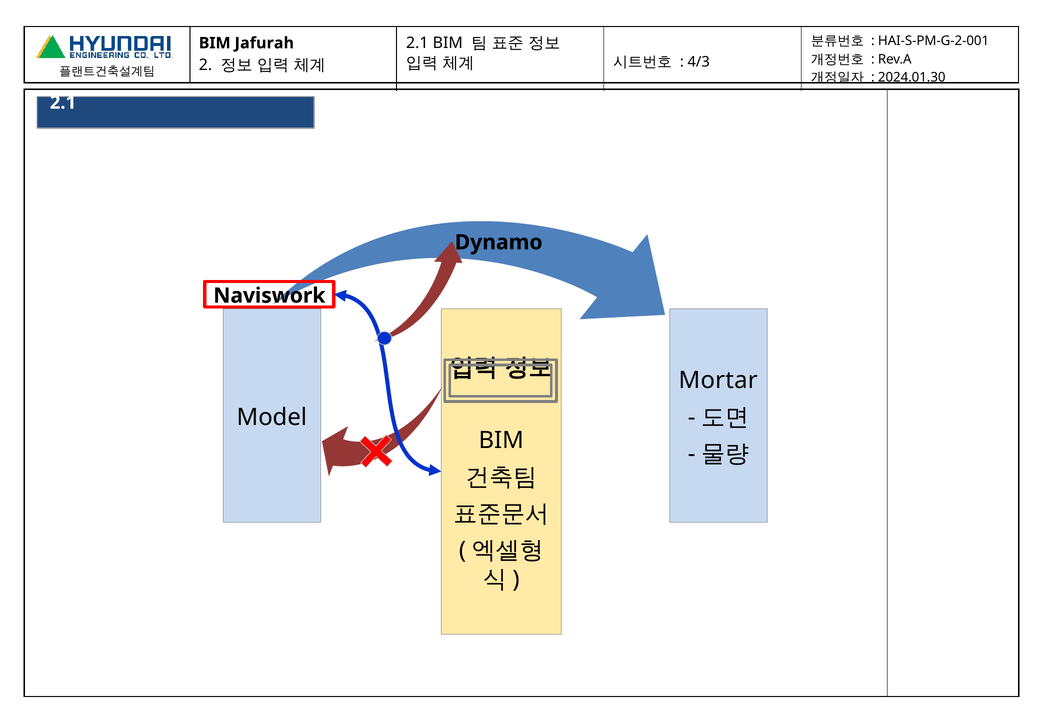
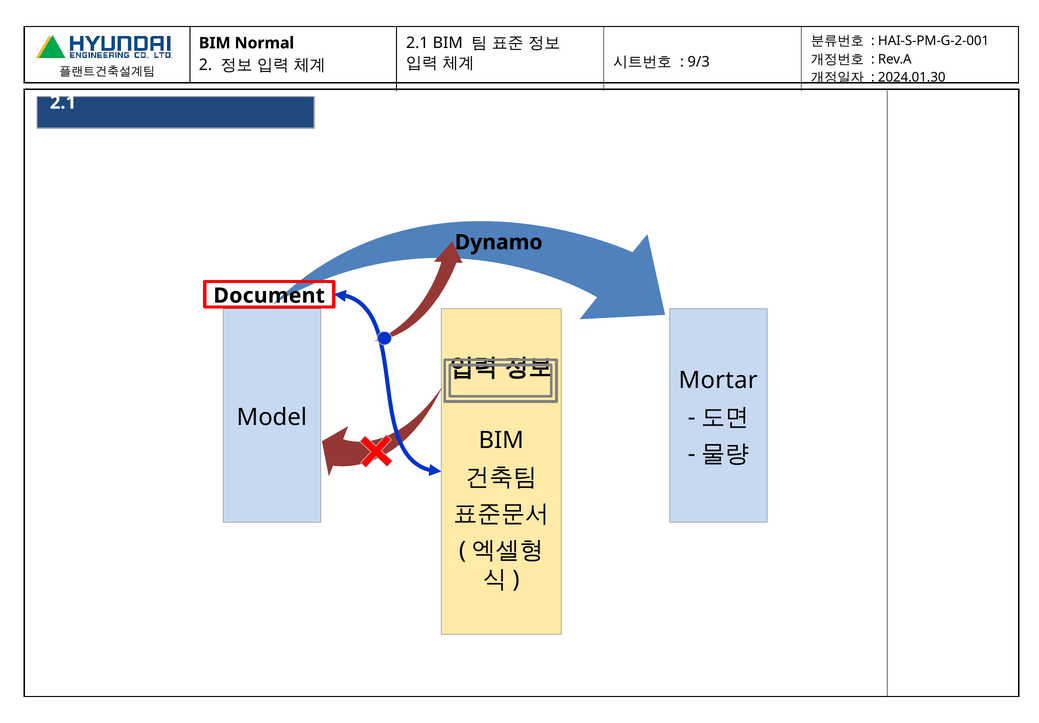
Jafurah: Jafurah -> Normal (264, 43)
4/3: 4/3 -> 9/3 (699, 62)
Naviswork: Naviswork -> Document (269, 296)
